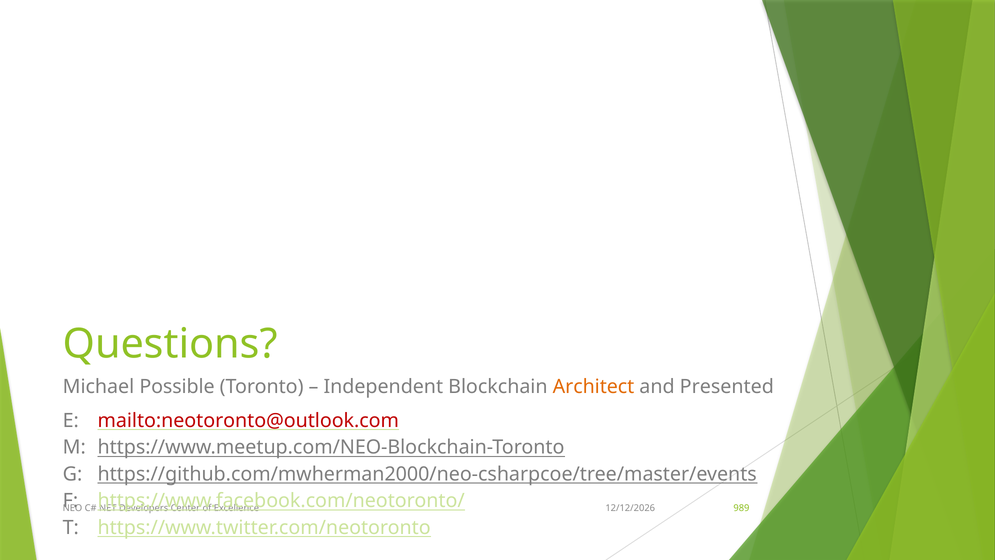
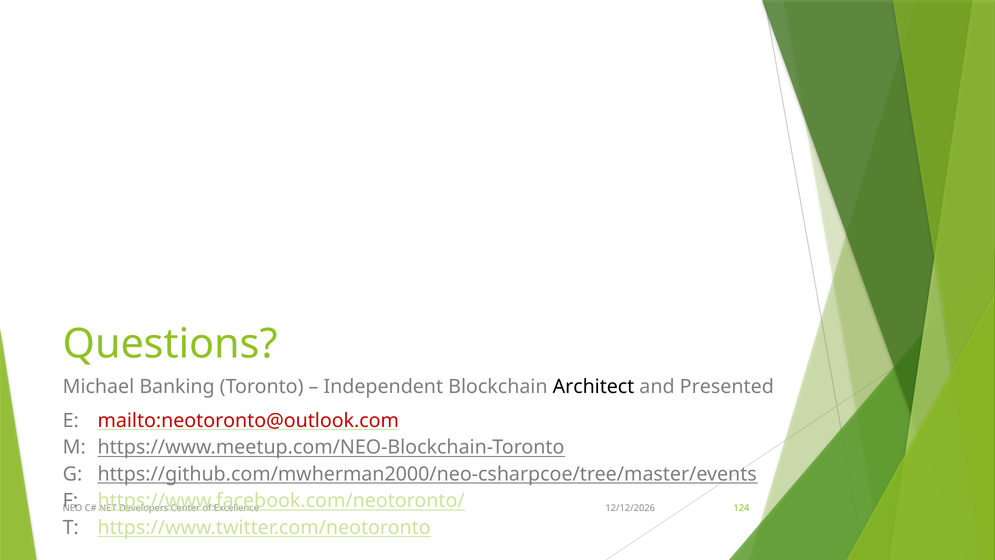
Possible: Possible -> Banking (177, 386)
Architect colour: orange -> black (594, 386)
989: 989 -> 124 (741, 508)
